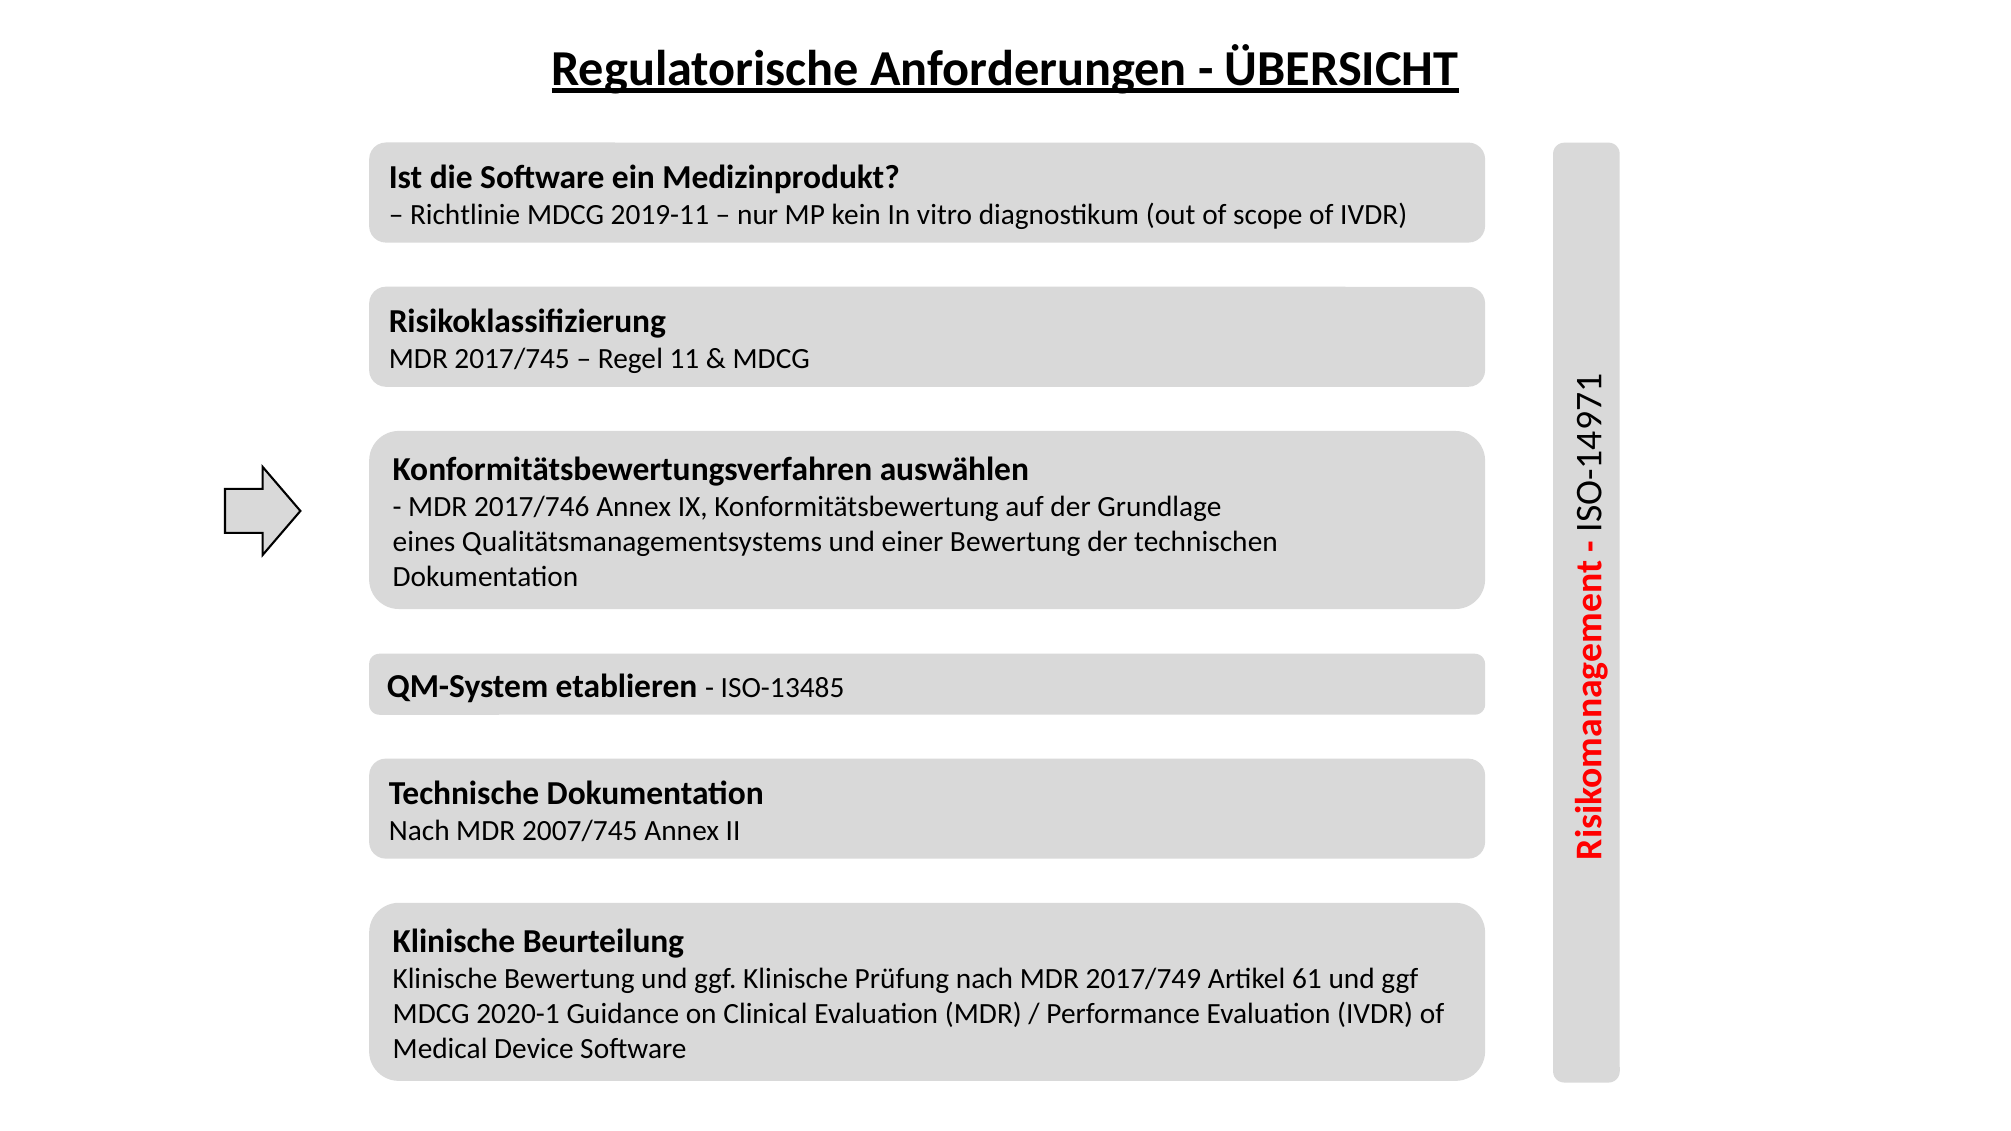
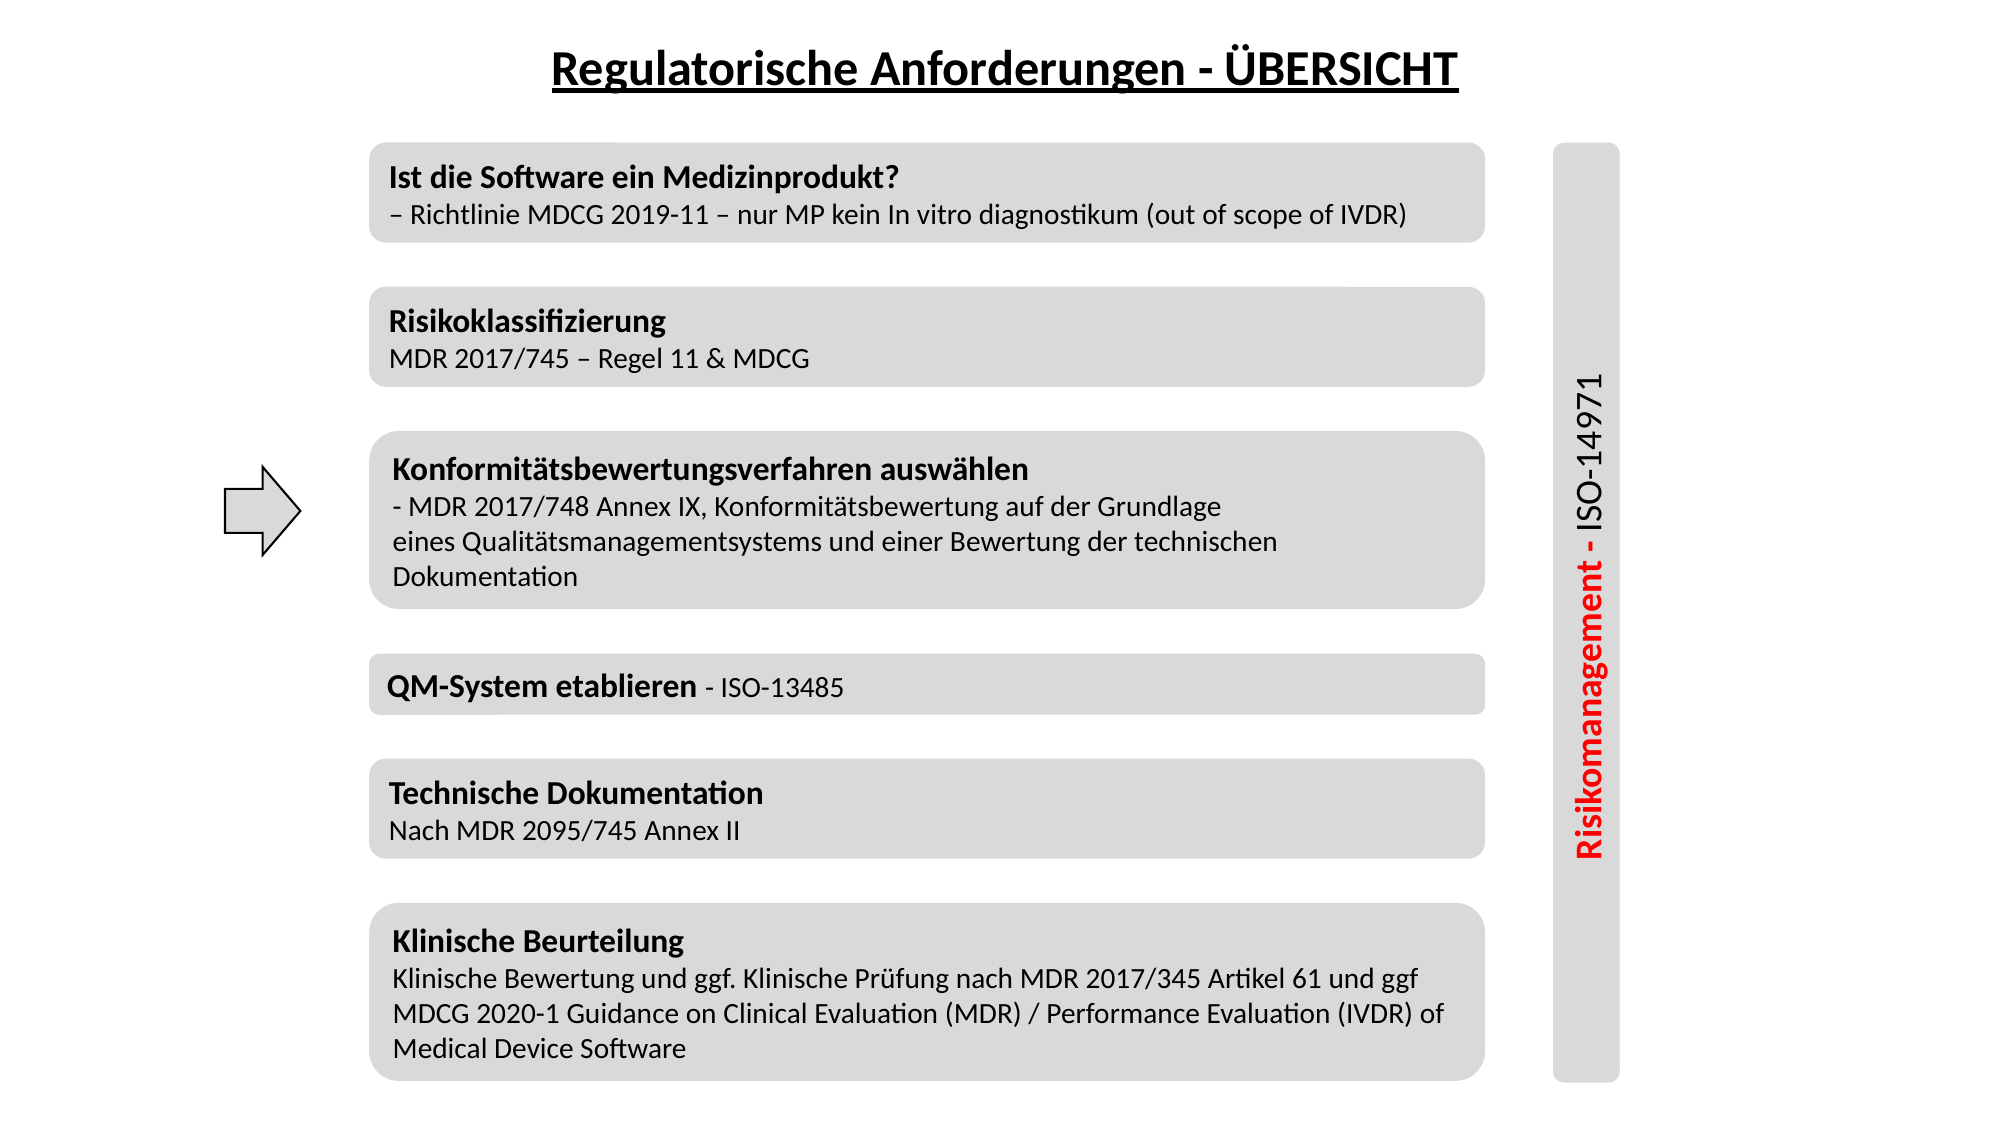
2017/746: 2017/746 -> 2017/748 (532, 507)
2007/745: 2007/745 -> 2095/745 (580, 831)
2017/749: 2017/749 -> 2017/345 (1143, 979)
